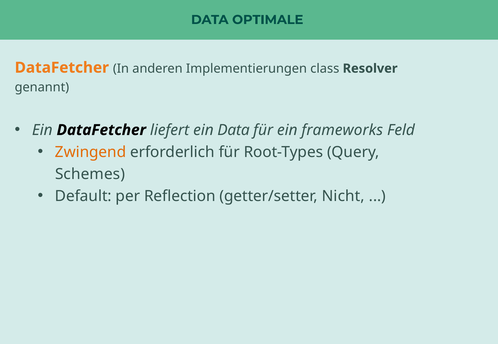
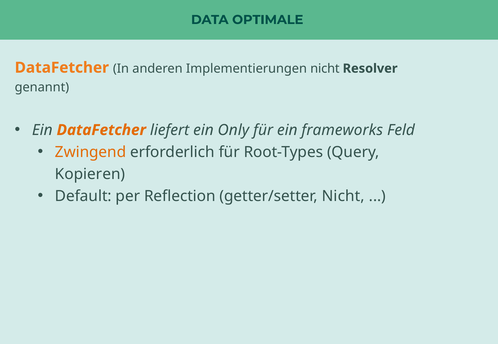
Implementierungen class: class -> nicht (325, 69)
DataFetcher colour: black -> orange (101, 130)
ein Data: Data -> Only (233, 130)
Schemes: Schemes -> Kopieren (90, 174)
